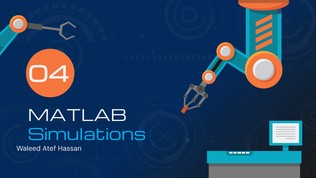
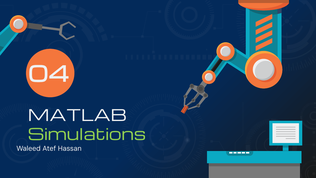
Simulations colour: light blue -> light green (87, 135)
